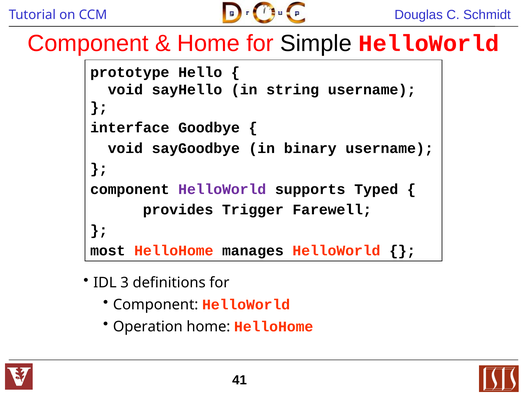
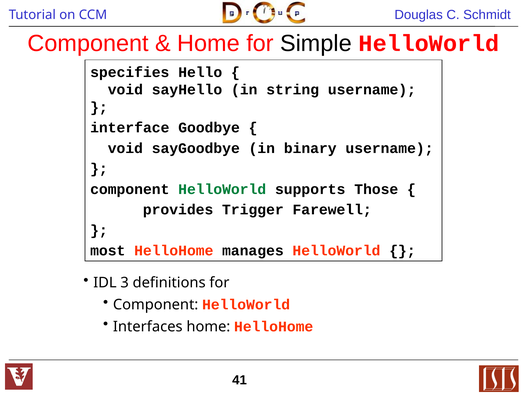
prototype: prototype -> specifies (130, 72)
HelloWorld colour: purple -> green (222, 189)
Typed: Typed -> Those (376, 189)
Operation: Operation -> Interfaces (148, 327)
